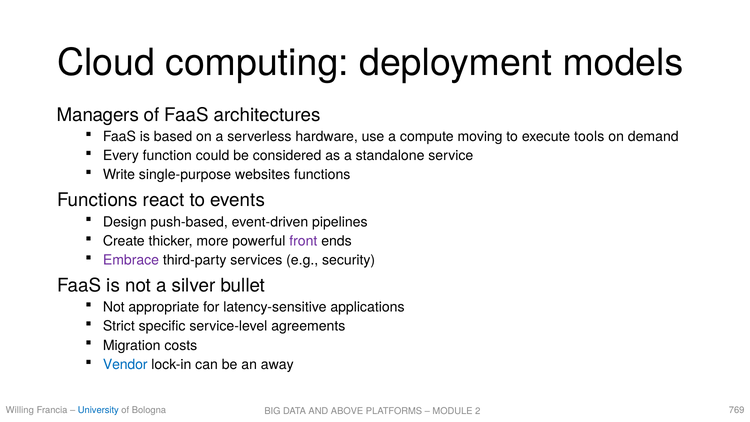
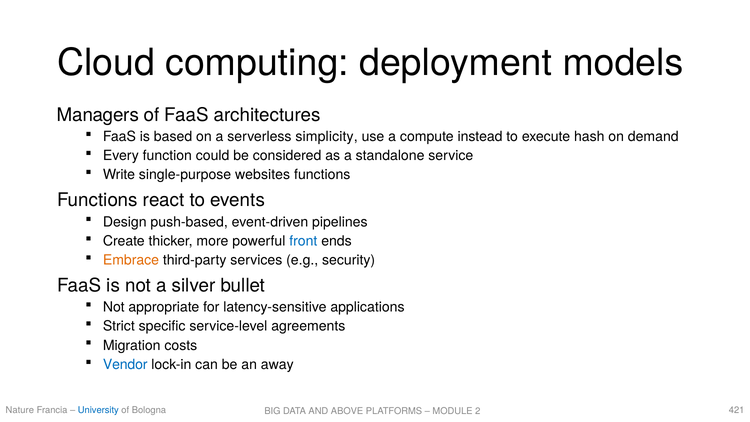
hardware: hardware -> simplicity (327, 136)
moving: moving -> instead (480, 136)
tools: tools -> hash (589, 136)
front colour: purple -> blue (303, 241)
Embrace colour: purple -> orange (131, 260)
Willing: Willing -> Nature (20, 410)
769: 769 -> 421 (737, 410)
